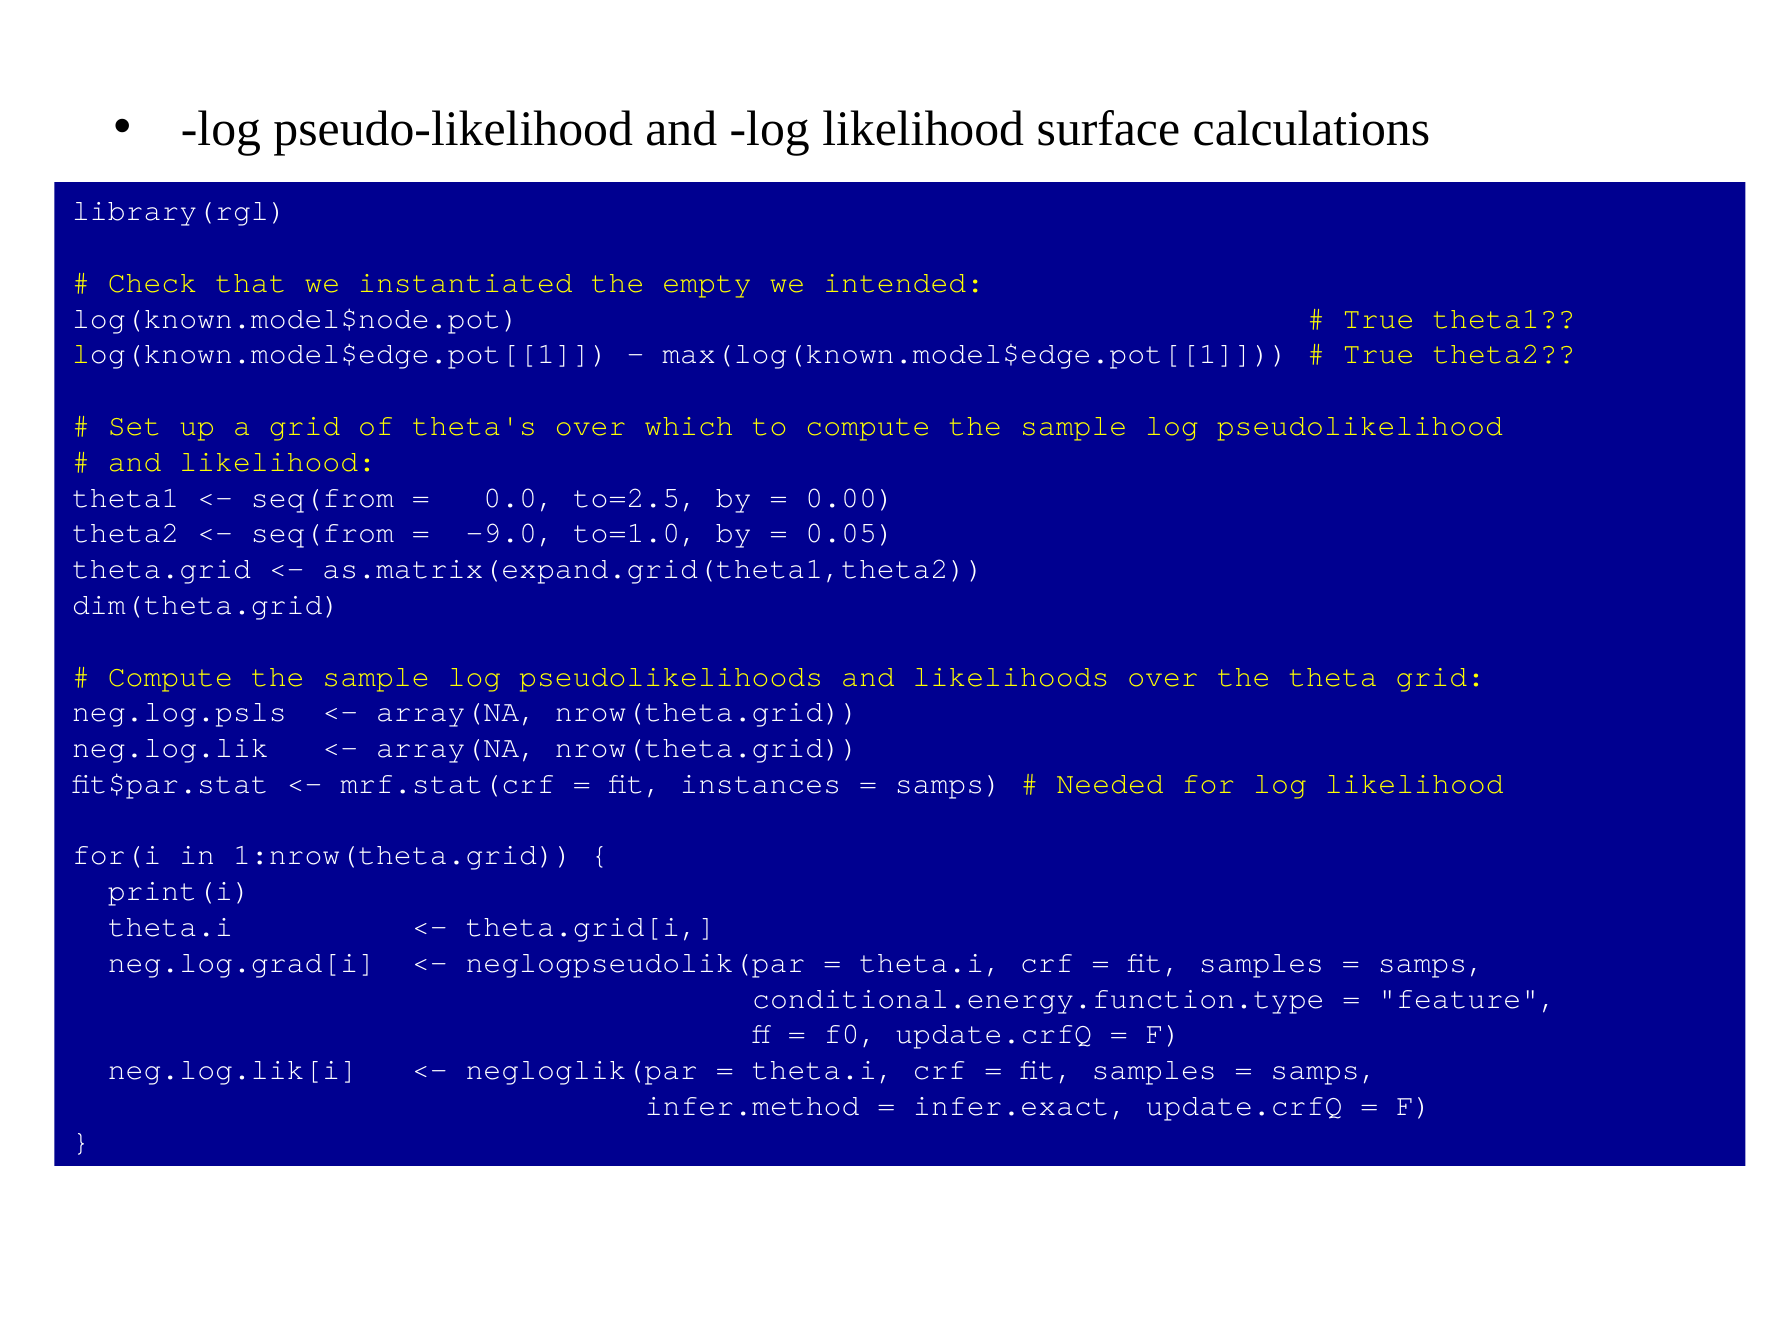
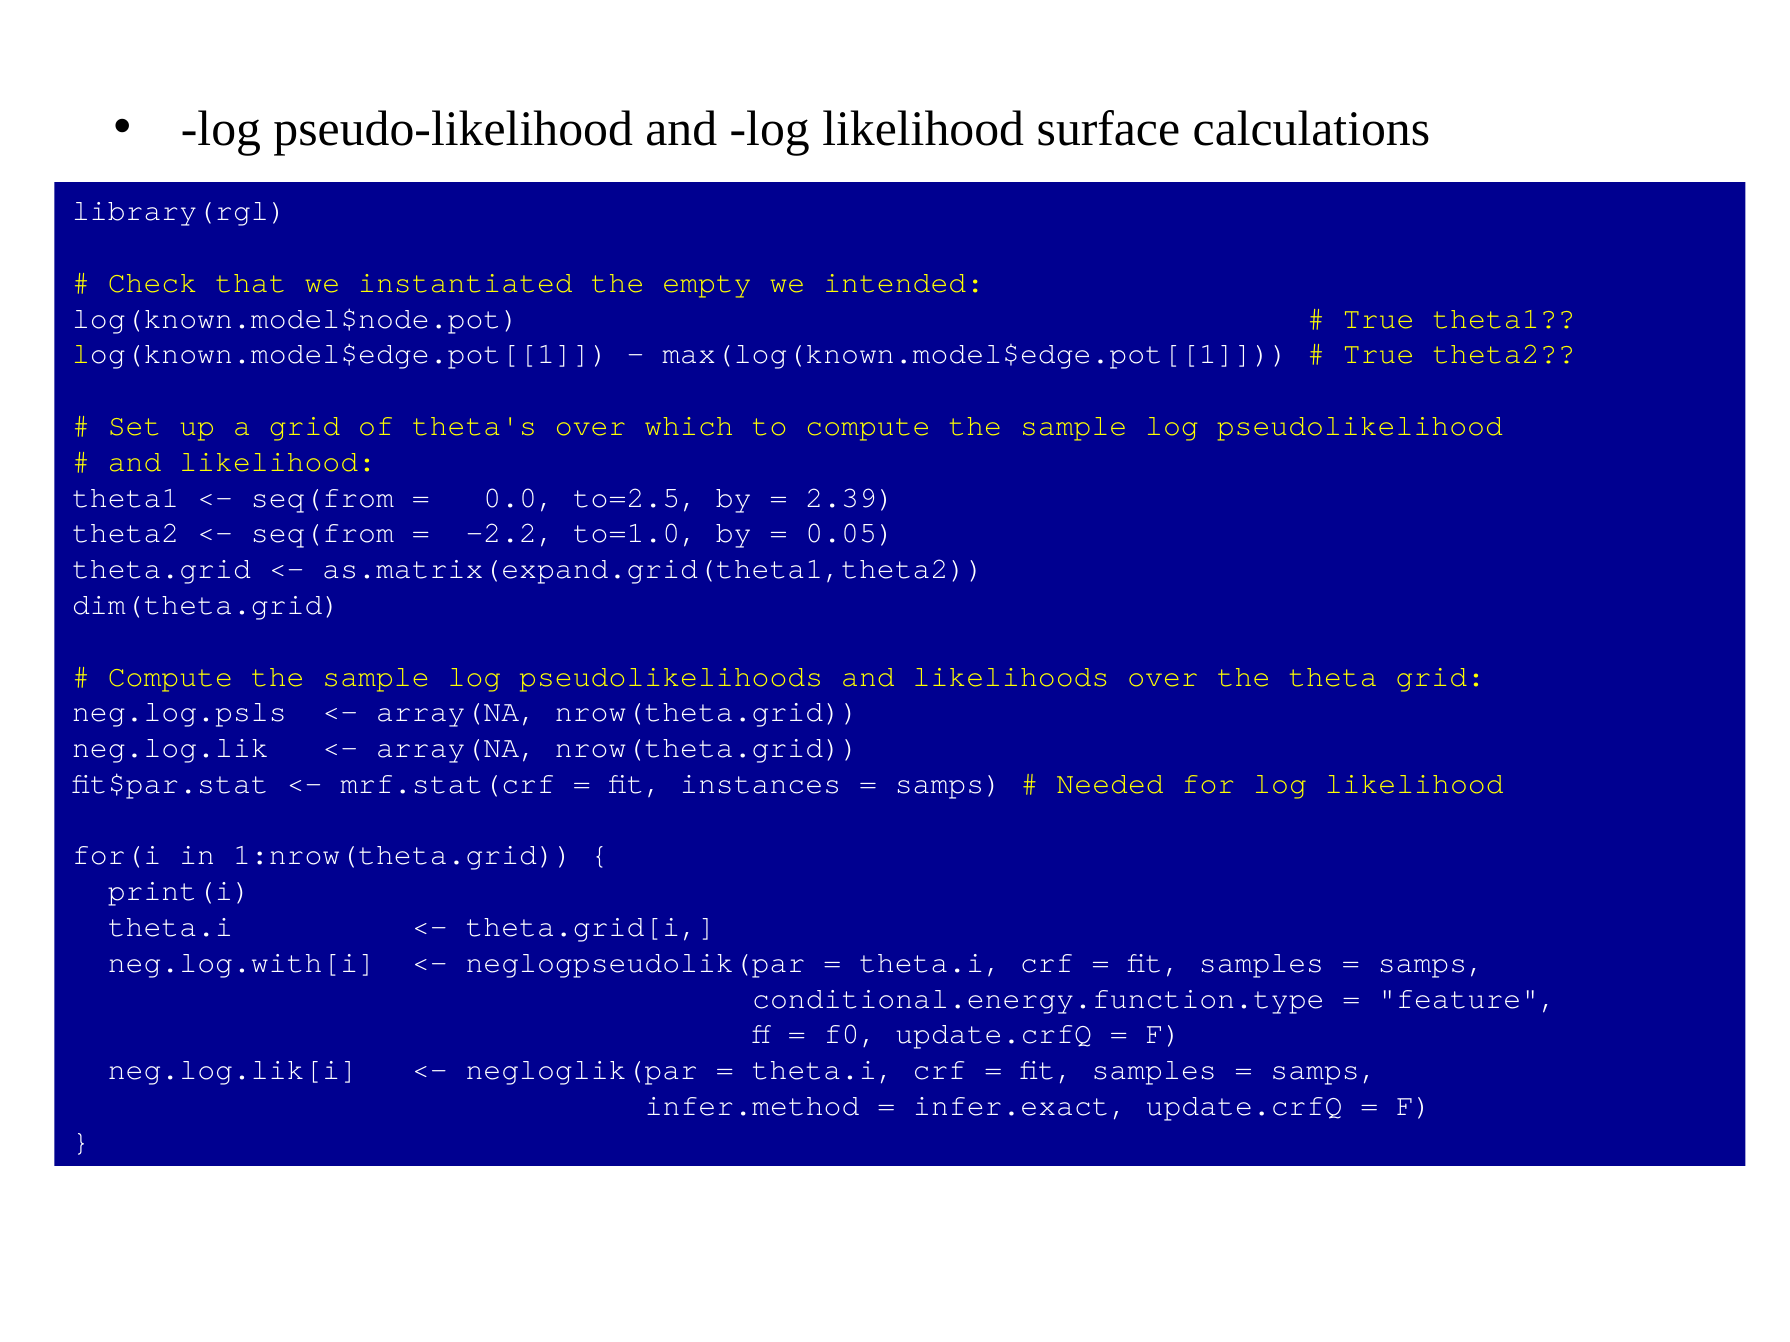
0.00: 0.00 -> 2.39 (850, 497)
-9.0: -9.0 -> -2.2 (510, 533)
neg.log.grad[i: neg.log.grad[i -> neg.log.with[i (242, 963)
